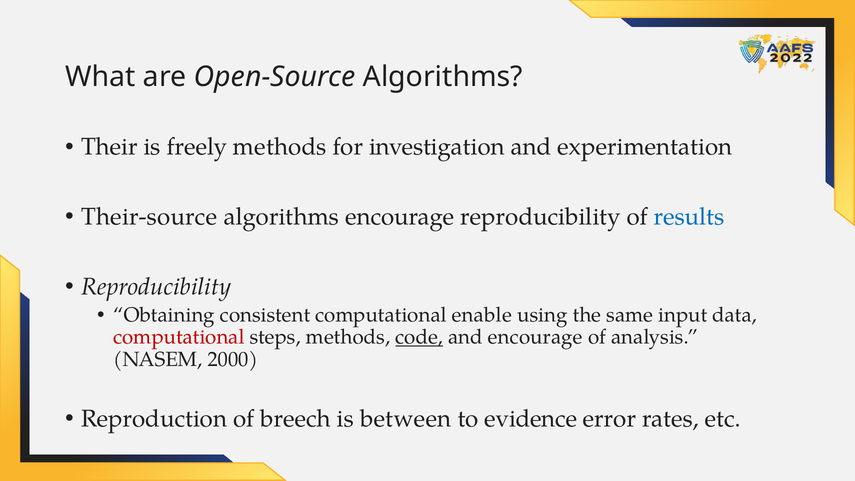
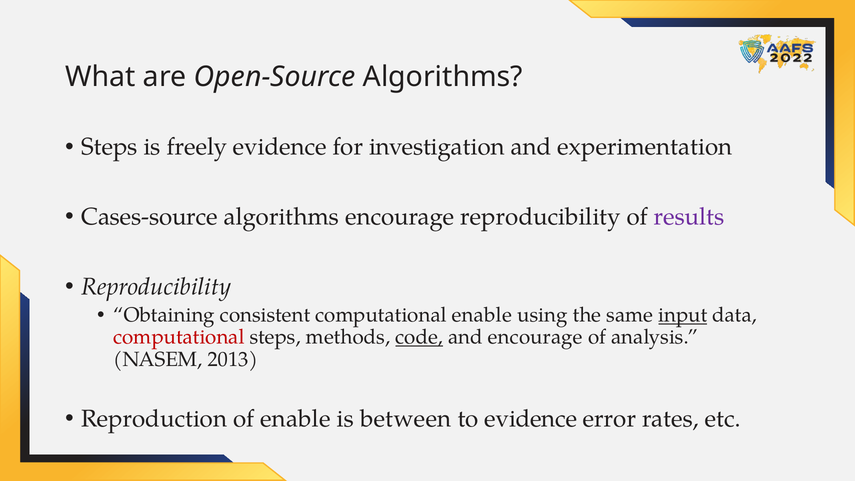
Their: Their -> Steps (109, 147)
freely methods: methods -> evidence (280, 147)
Their-source: Their-source -> Cases-source (149, 217)
results colour: blue -> purple (689, 217)
input underline: none -> present (683, 315)
2000: 2000 -> 2013 (233, 359)
of breech: breech -> enable (295, 419)
